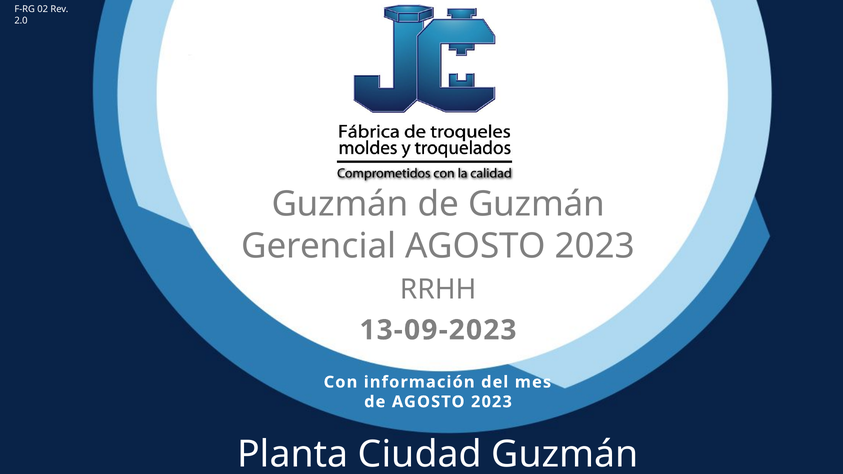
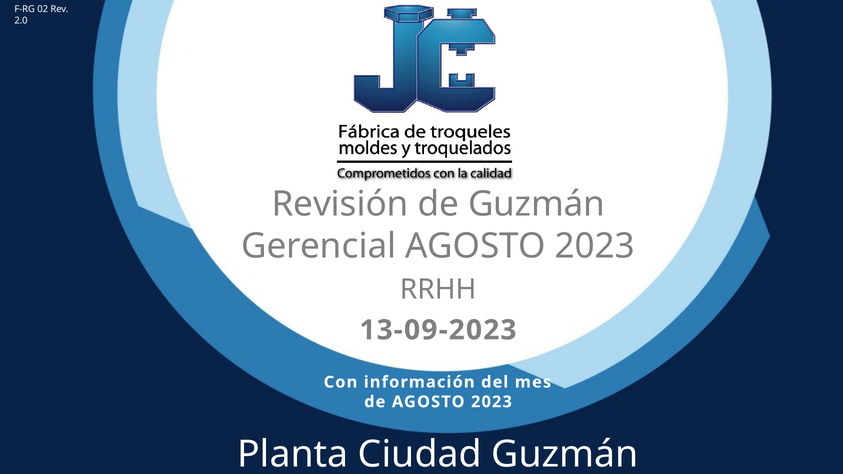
Guzmán: Guzmán -> Revisión (340, 204)
